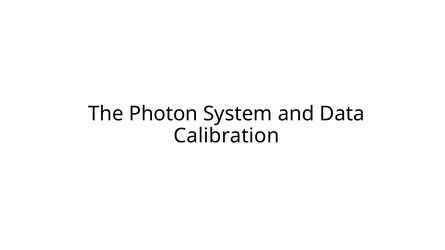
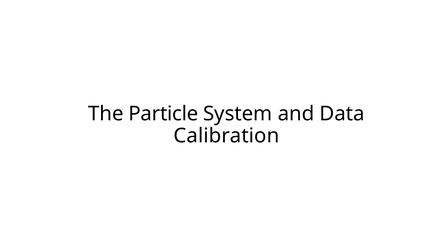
Photon: Photon -> Particle (163, 114)
